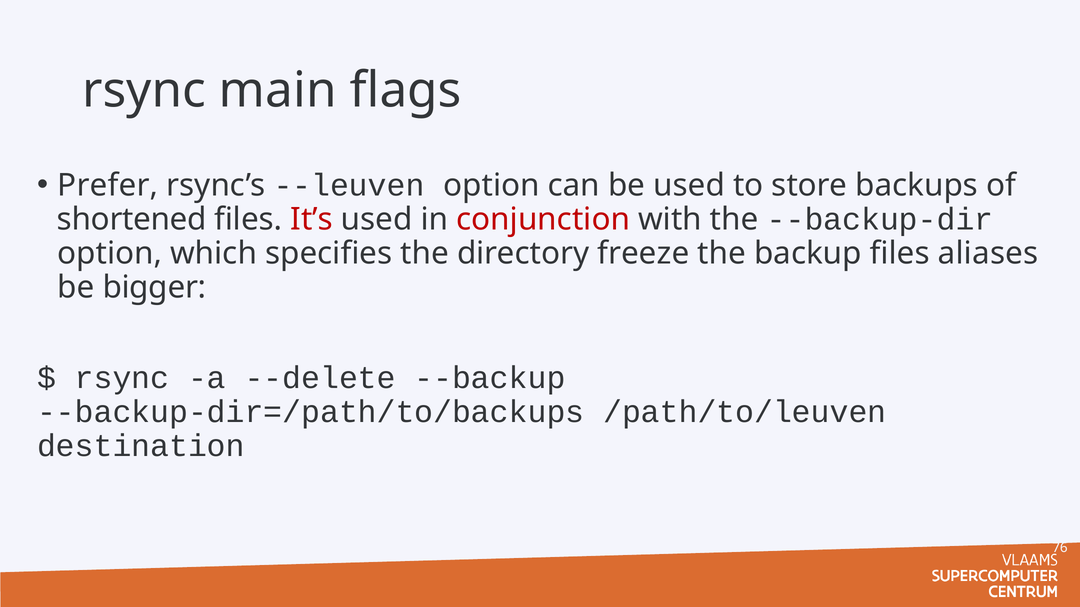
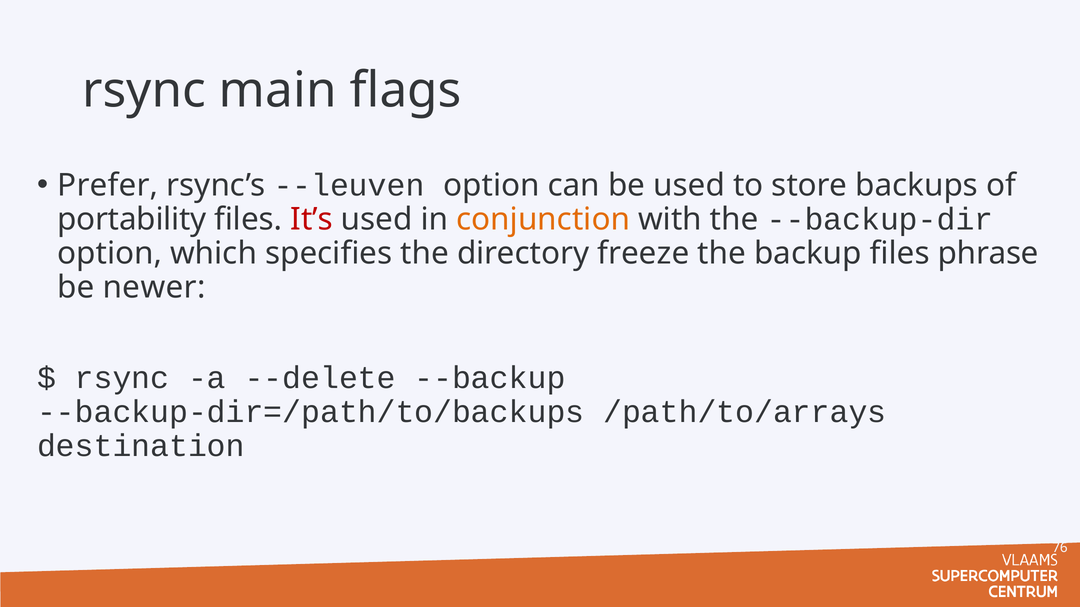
shortened: shortened -> portability (132, 220)
conjunction colour: red -> orange (543, 220)
aliases: aliases -> phrase (988, 254)
bigger: bigger -> newer (154, 288)
/path/to/leuven: /path/to/leuven -> /path/to/arrays (745, 412)
